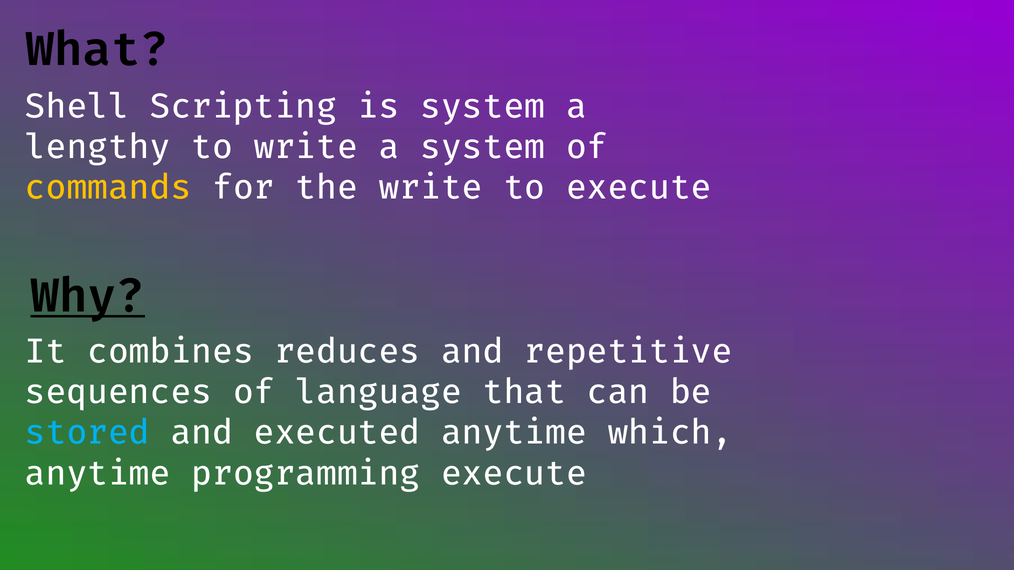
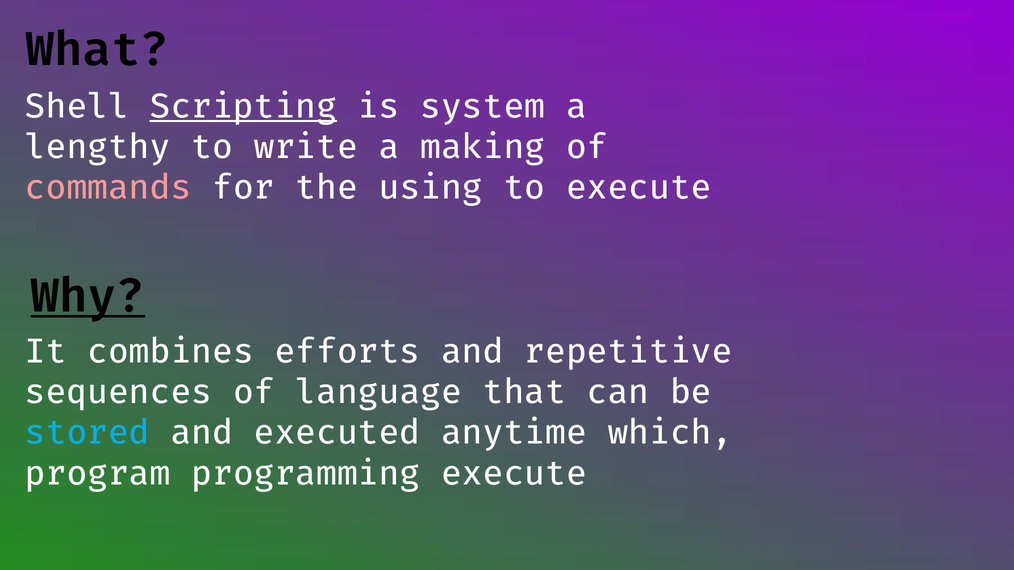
Scripting underline: none -> present (243, 106)
a system: system -> making (483, 147)
commands colour: yellow -> pink (108, 188)
the write: write -> using (431, 188)
reduces: reduces -> efforts (347, 352)
anytime: anytime -> program (98, 474)
